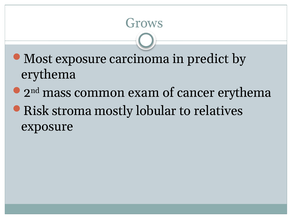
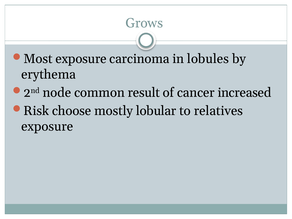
predict: predict -> lobules (208, 59)
mass: mass -> node (57, 93)
exam: exam -> result (144, 93)
cancer erythema: erythema -> increased (244, 93)
stroma: stroma -> choose (72, 111)
